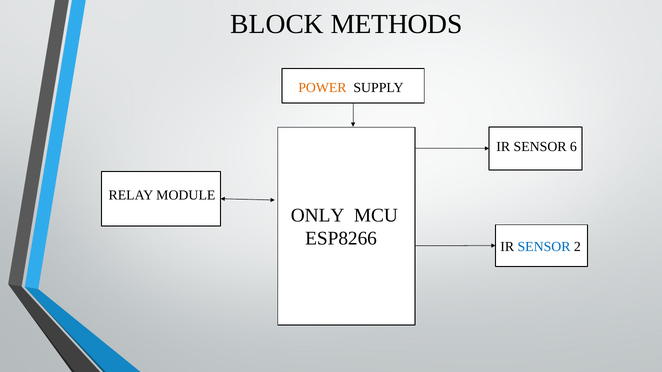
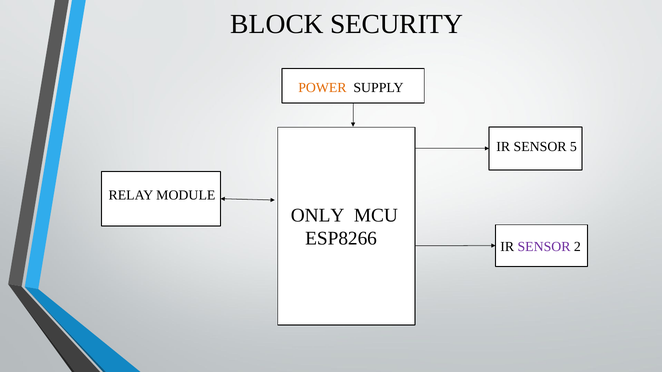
METHODS: METHODS -> SECURITY (397, 24)
6: 6 -> 5 (573, 147)
SENSOR colour: blue -> purple (544, 247)
